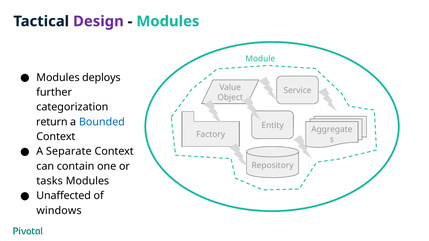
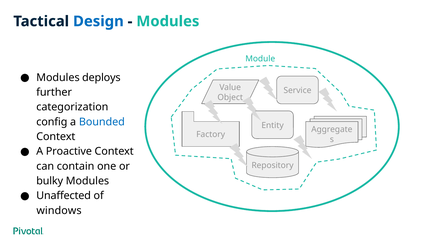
Design colour: purple -> blue (98, 21)
return: return -> config (52, 122)
Separate: Separate -> Proactive (69, 152)
tasks: tasks -> bulky (50, 181)
